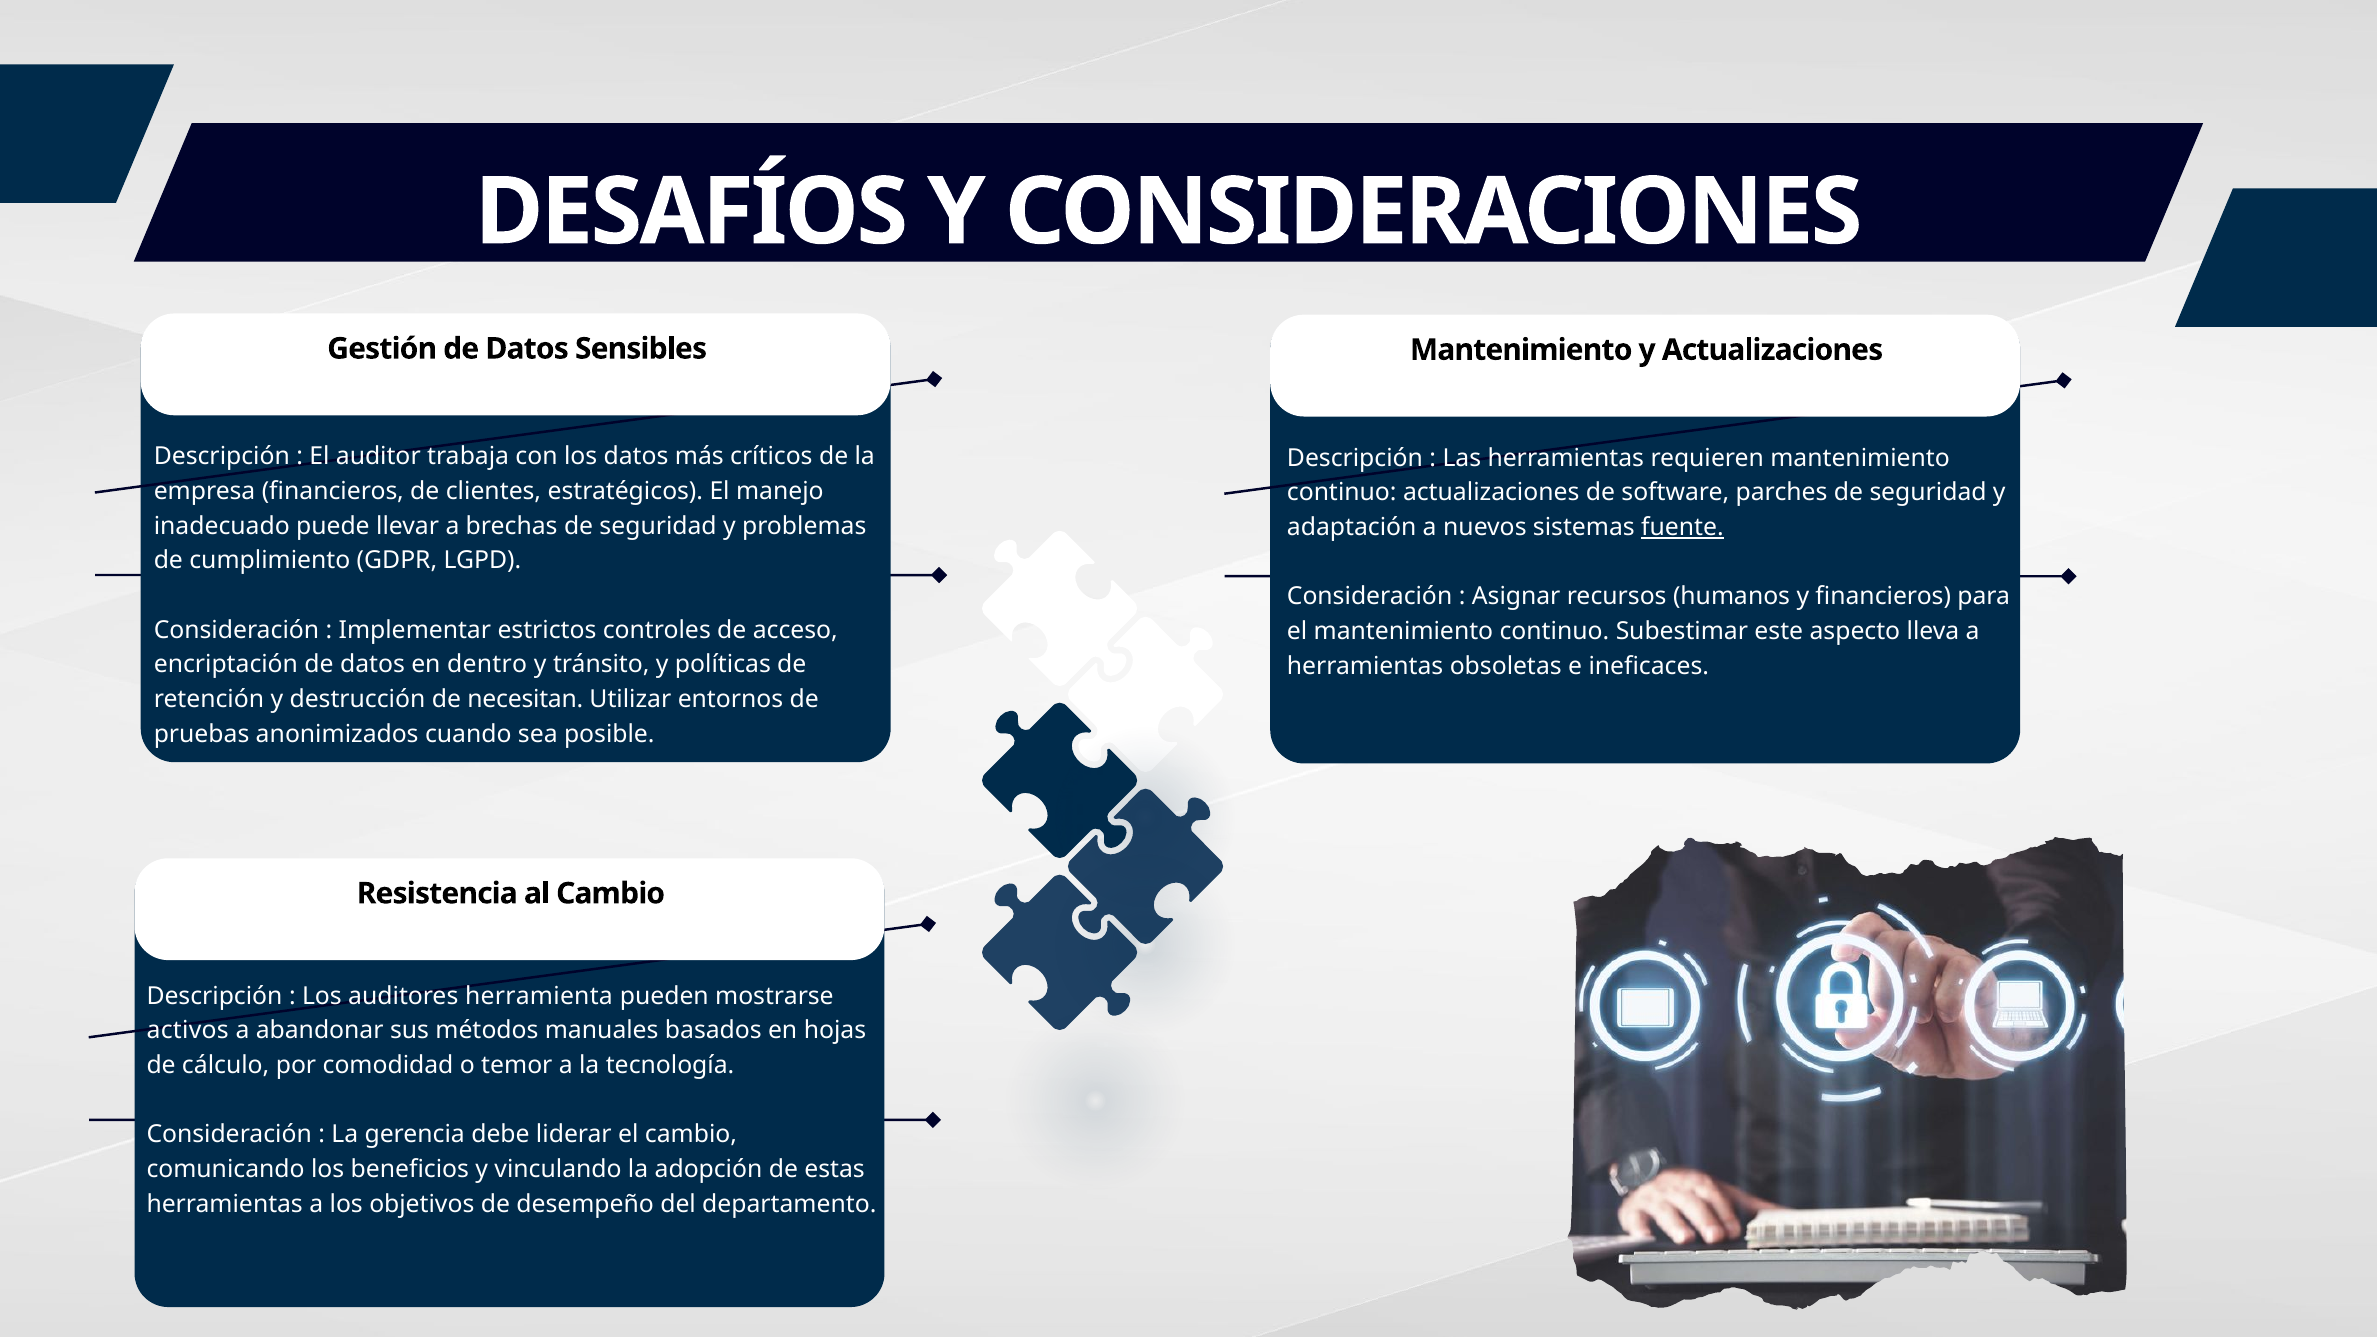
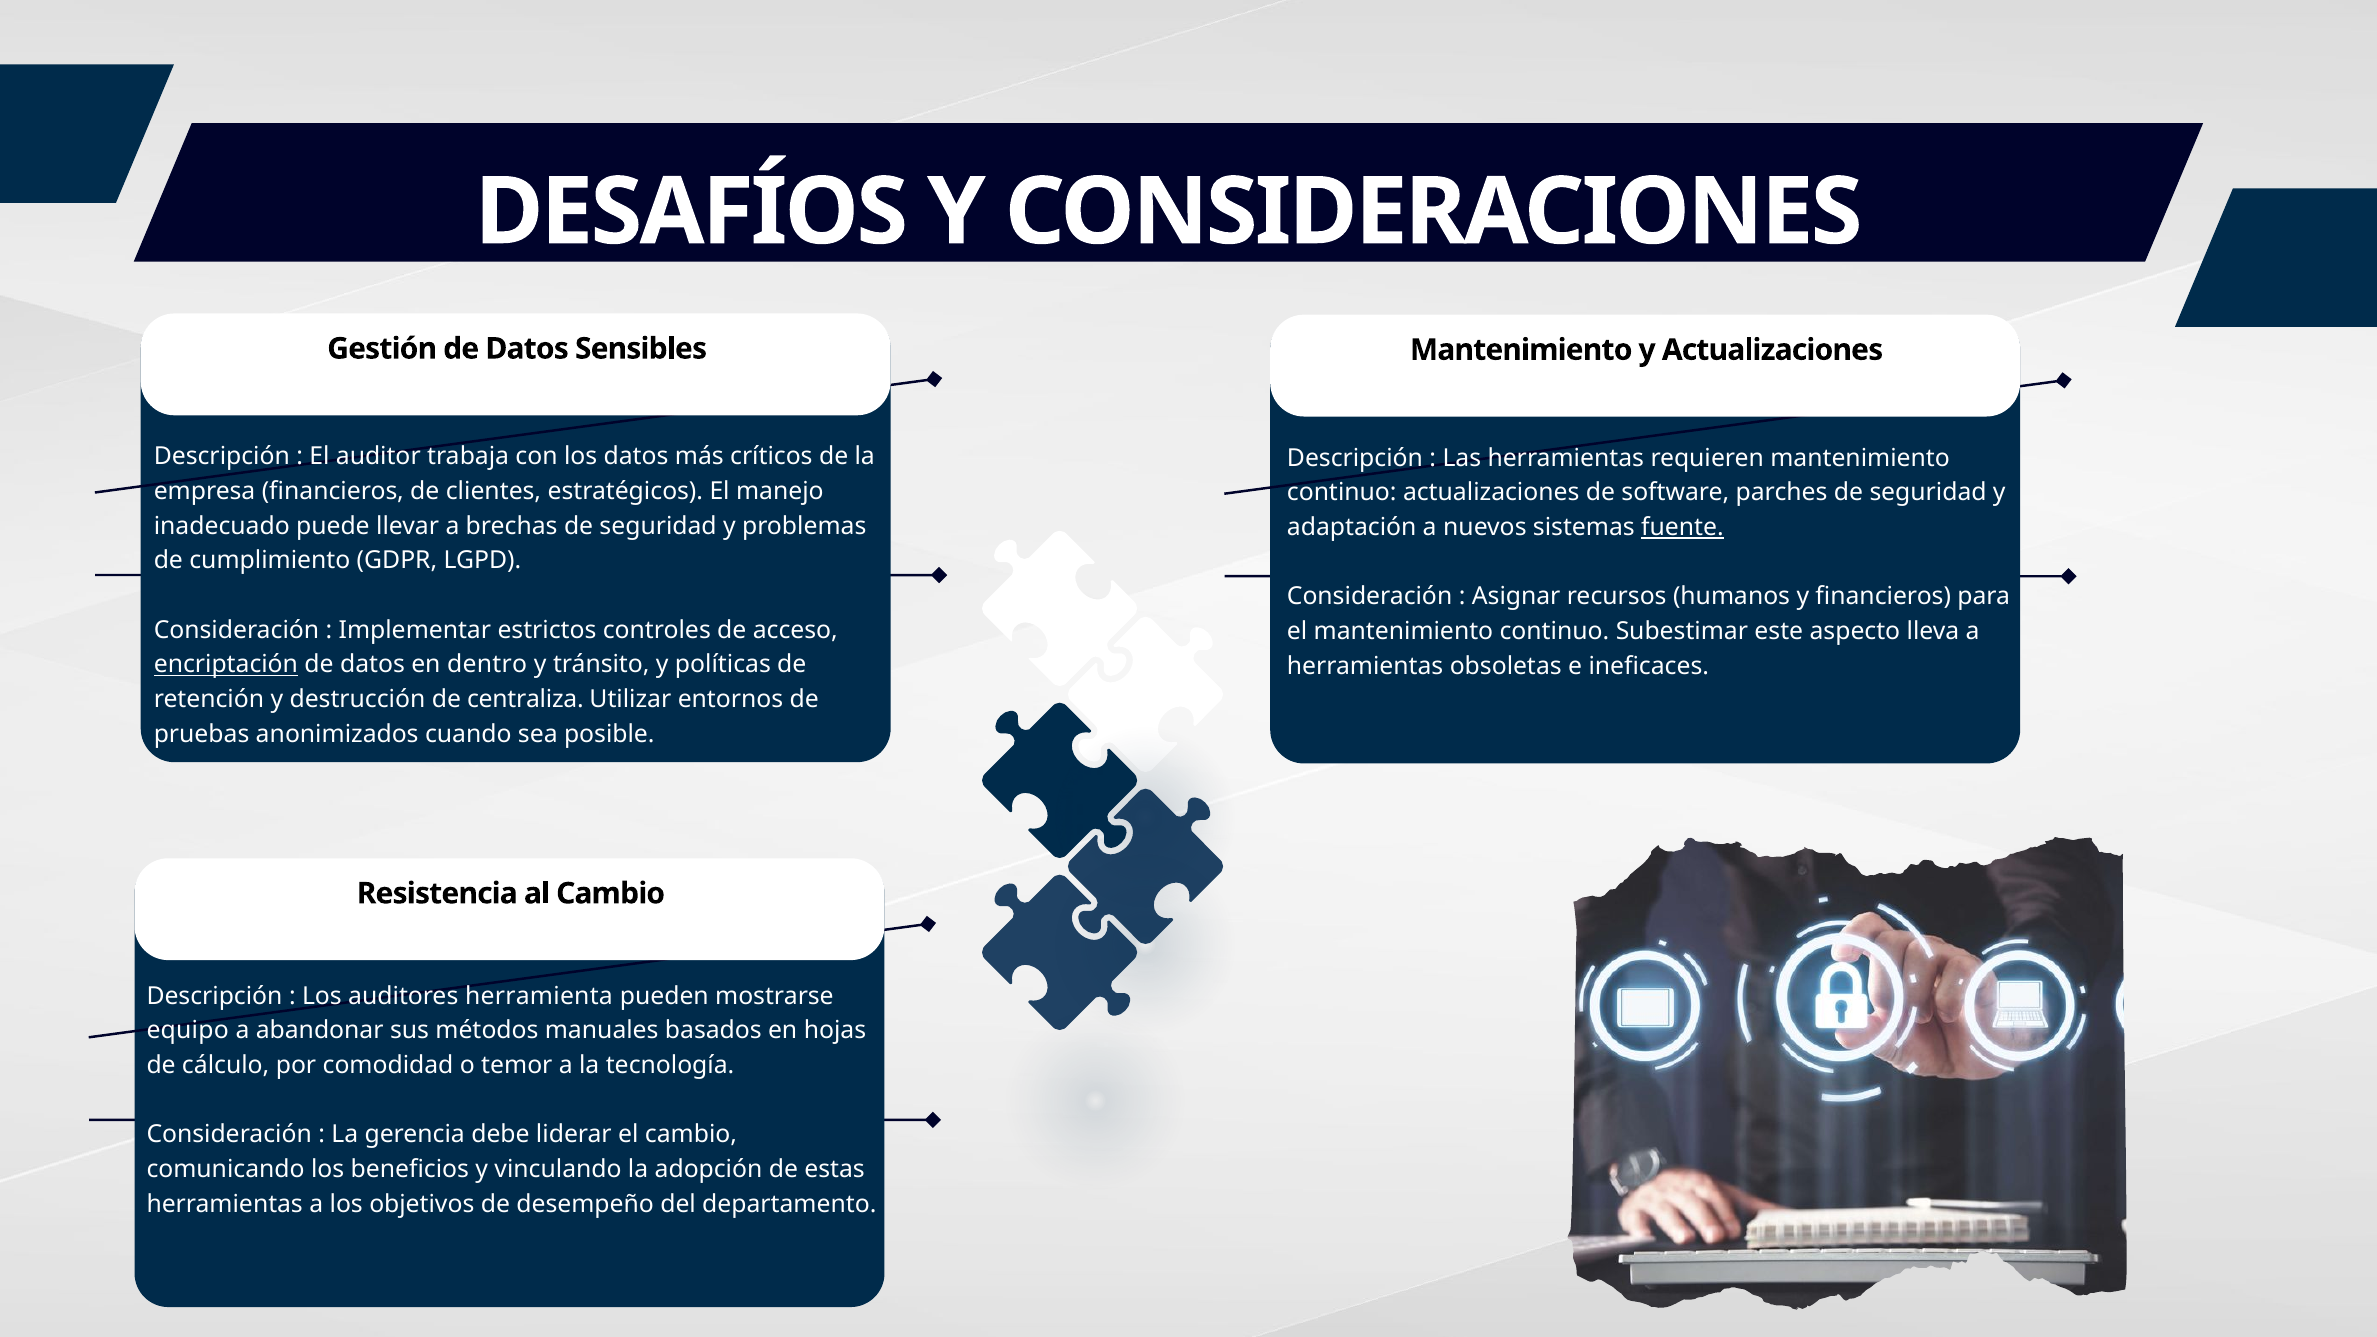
encriptación underline: none -> present (226, 665)
necesitan: necesitan -> centraliza (525, 700)
activos: activos -> equipo (188, 1031)
